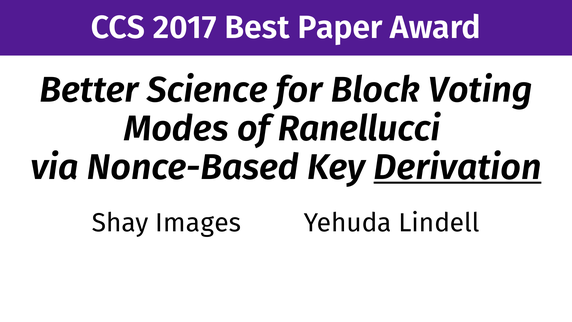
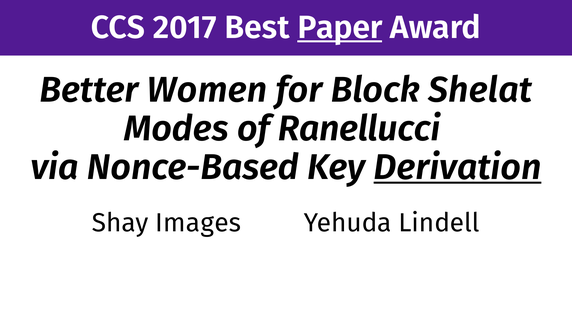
Paper underline: none -> present (340, 28)
Science: Science -> Women (207, 90)
Voting: Voting -> Shelat (480, 90)
